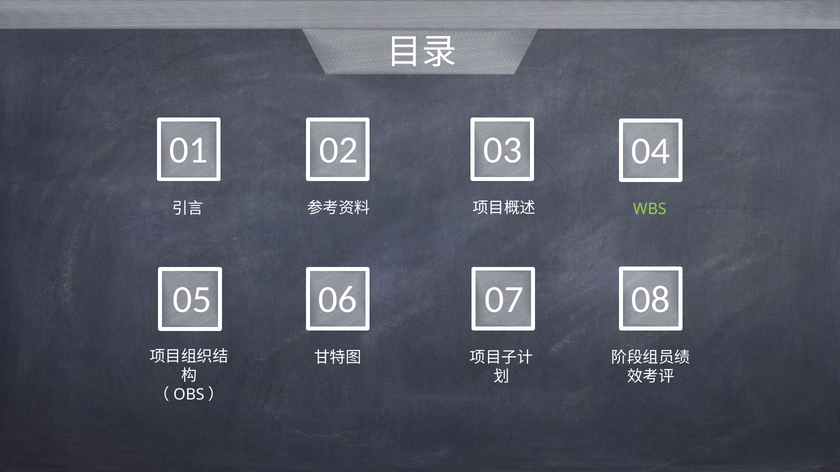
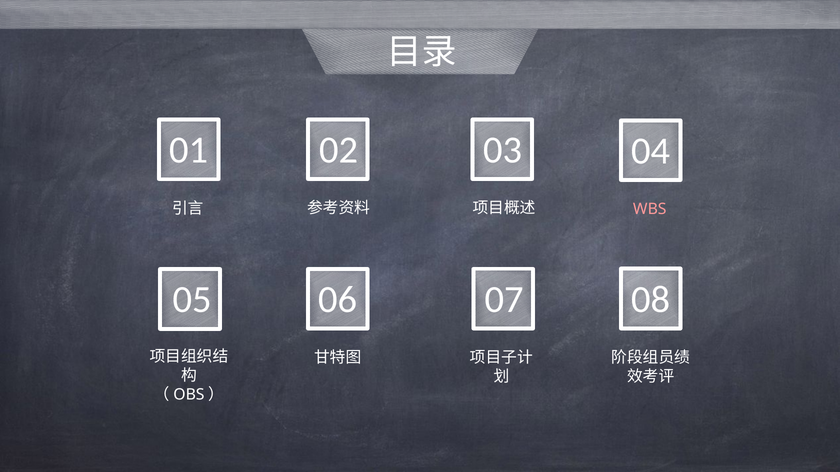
WBS colour: light green -> pink (650, 209)
